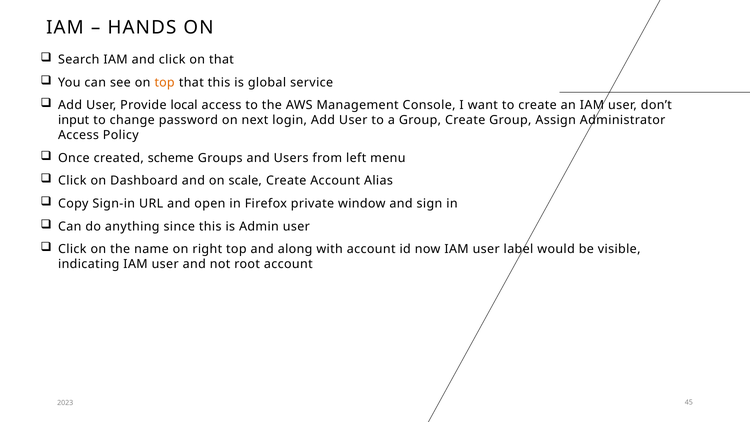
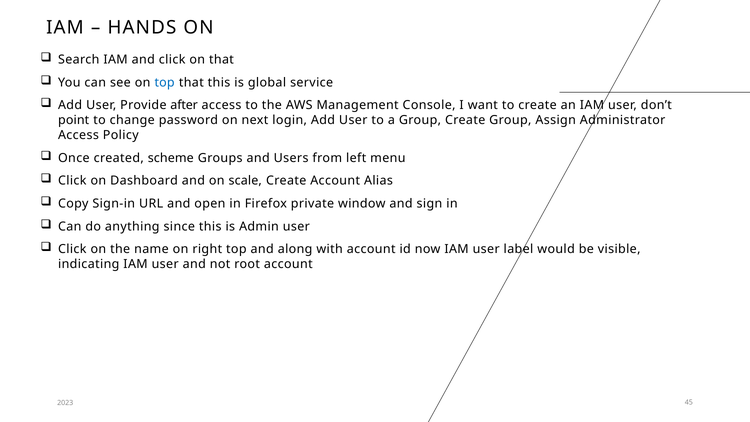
top colour: orange -> blue (165, 82)
local: local -> after (184, 105)
input: input -> point (74, 120)
